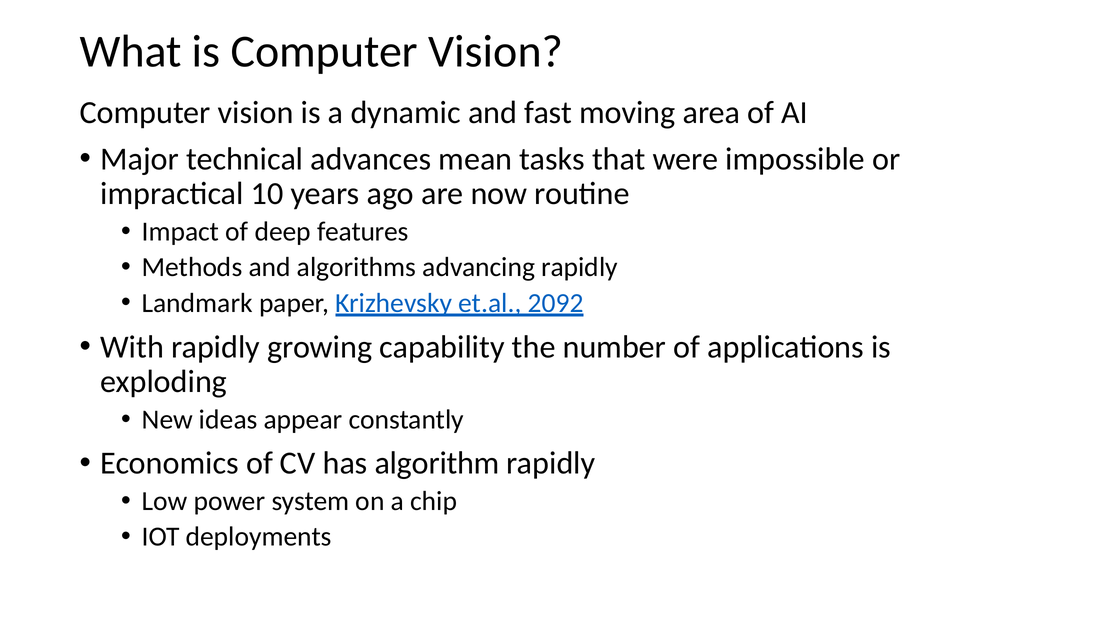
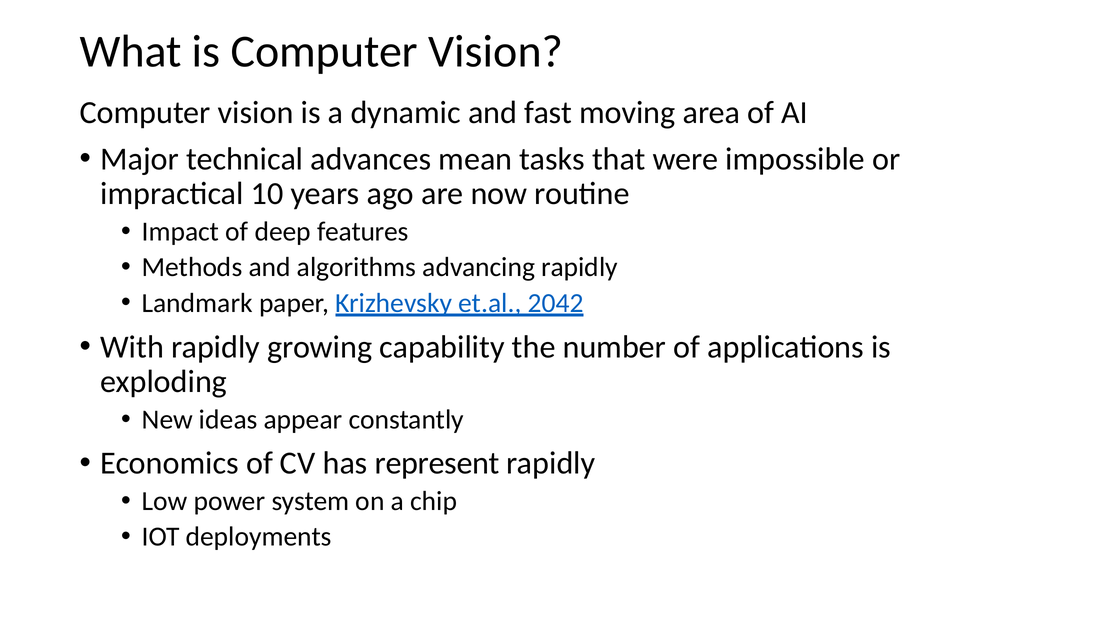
2092: 2092 -> 2042 (556, 303)
algorithm: algorithm -> represent (437, 464)
